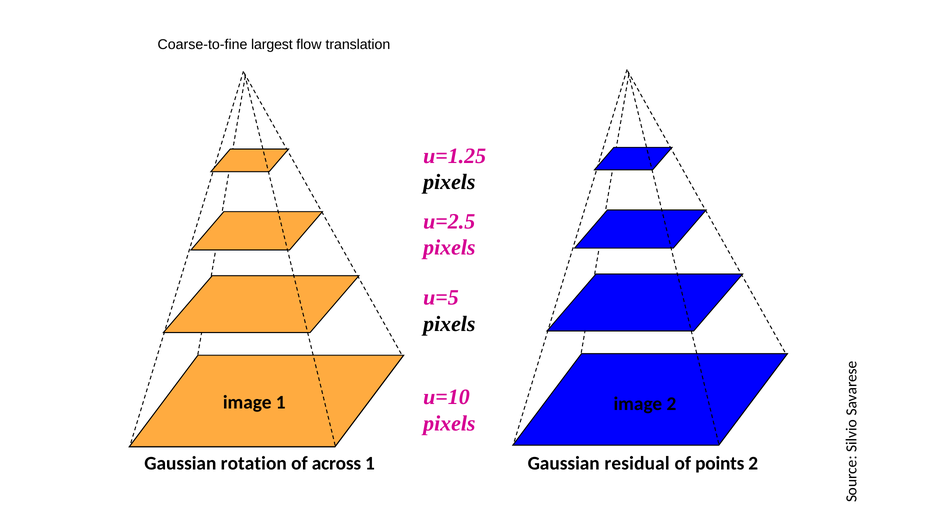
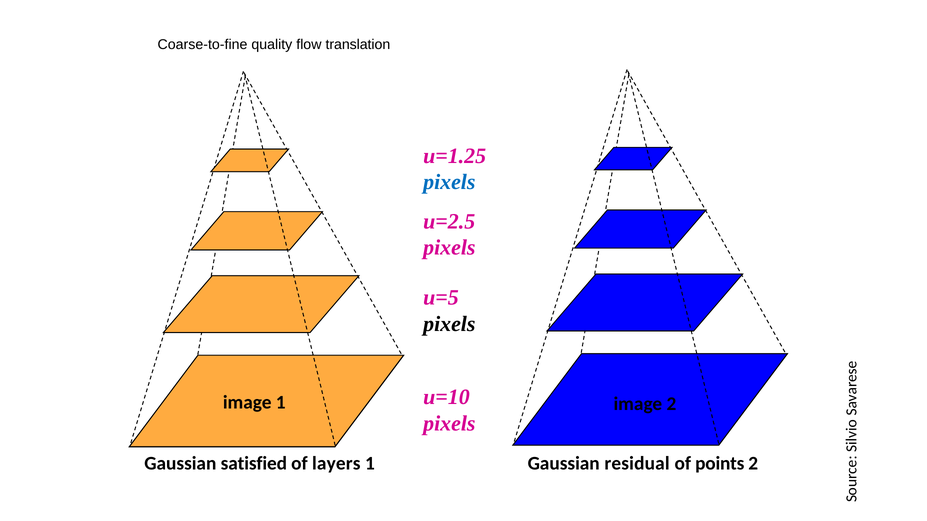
largest: largest -> quality (272, 44)
pixels colour: black -> blue (449, 182)
rotation: rotation -> satisfied (254, 464)
across: across -> layers (336, 464)
